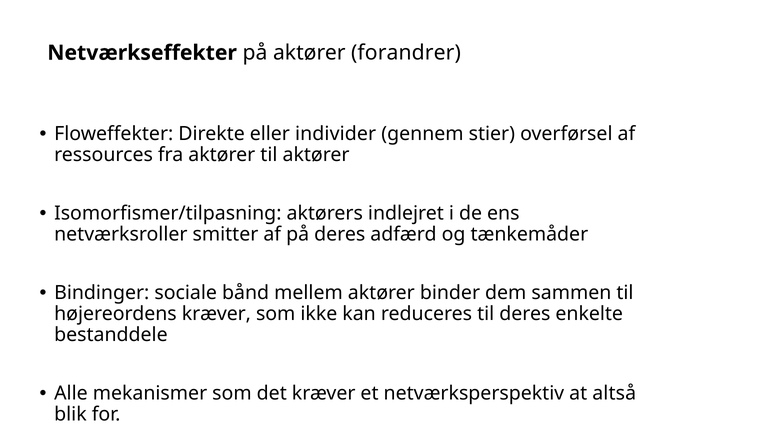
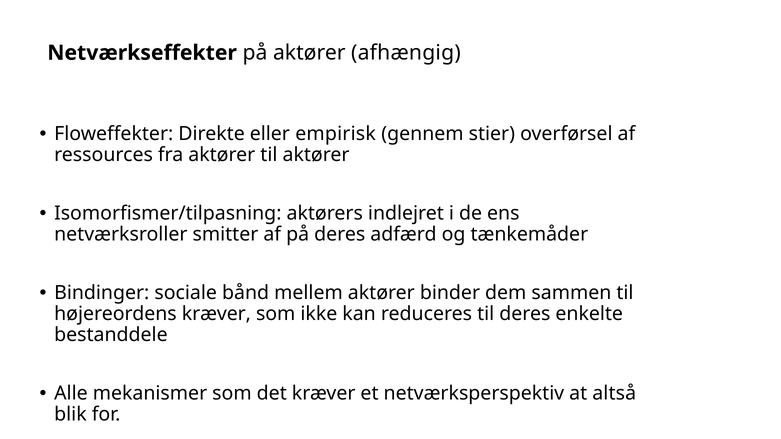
forandrer: forandrer -> afhængig (406, 53)
individer: individer -> empirisk (336, 134)
